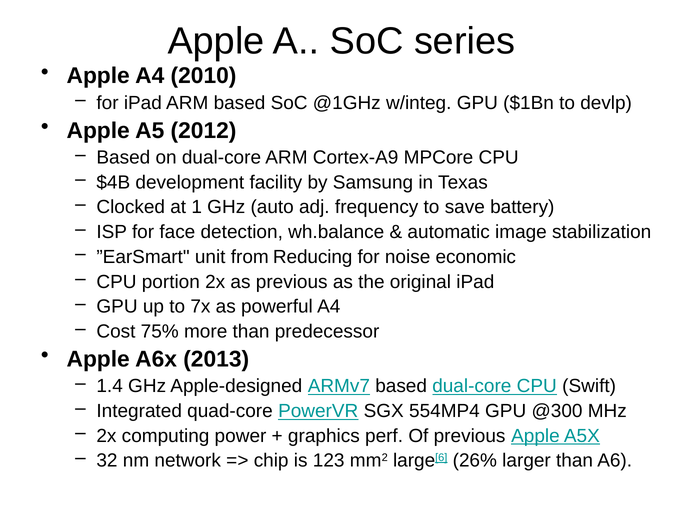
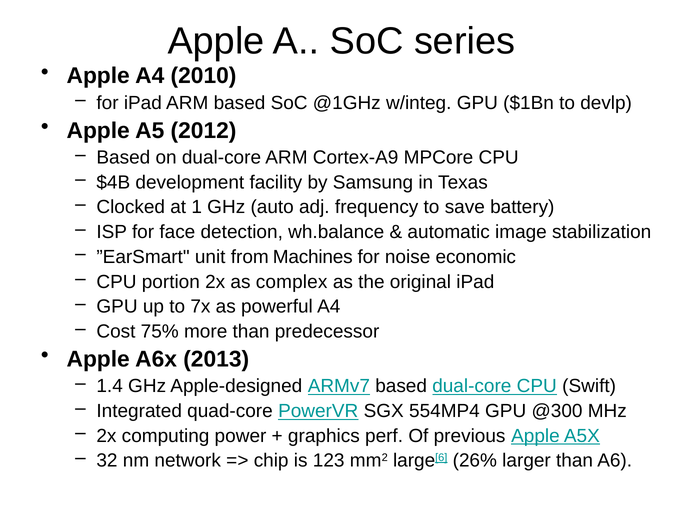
Reducing: Reducing -> Machines (313, 257)
as previous: previous -> complex (292, 282)
